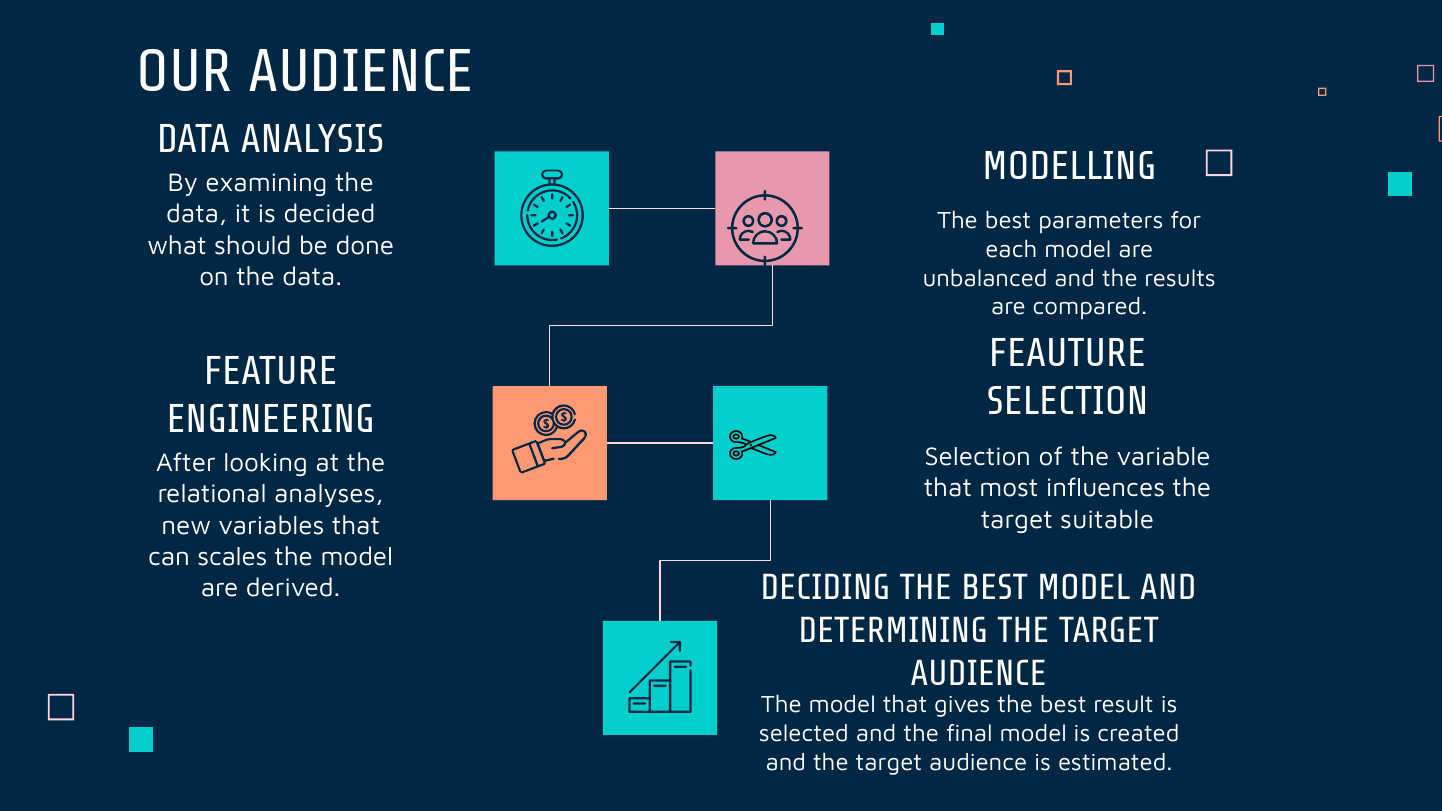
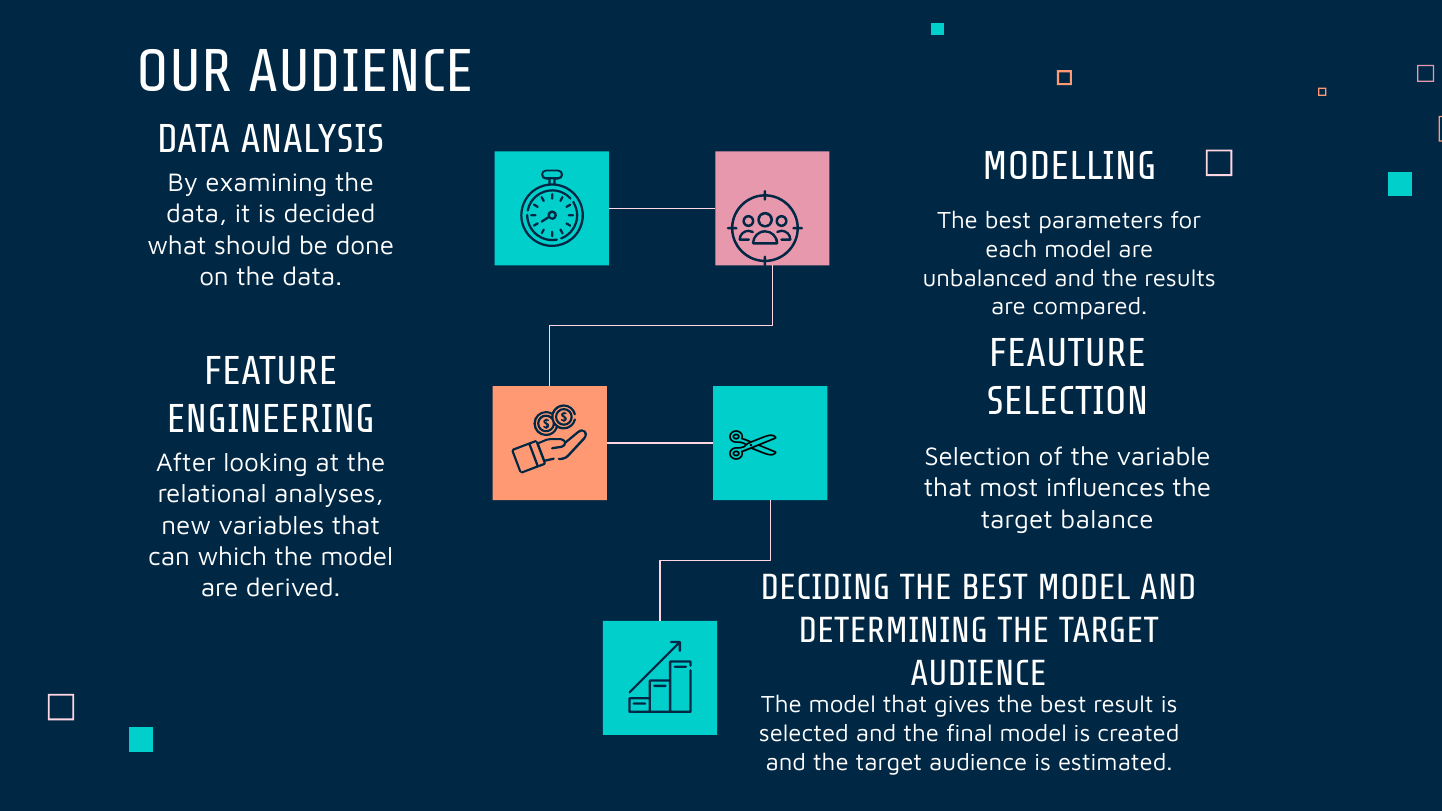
suitable: suitable -> balance (1107, 520)
scales: scales -> which (232, 557)
